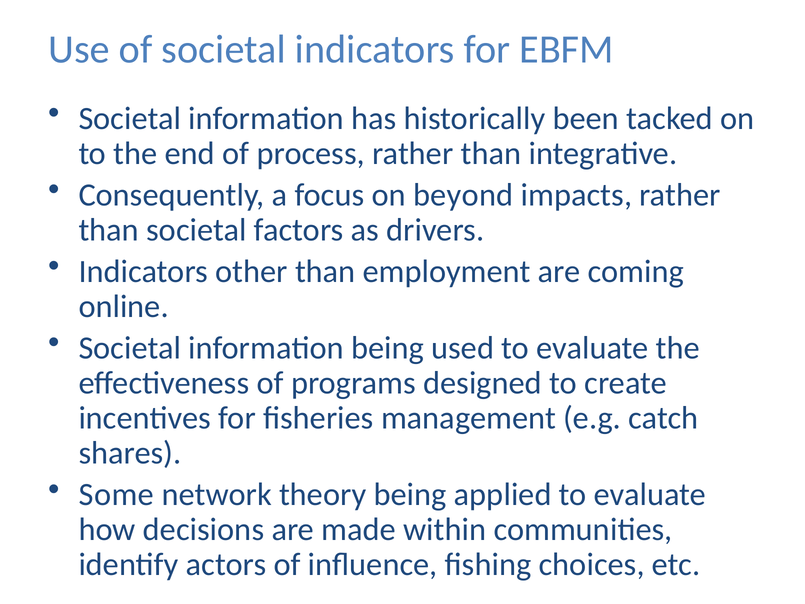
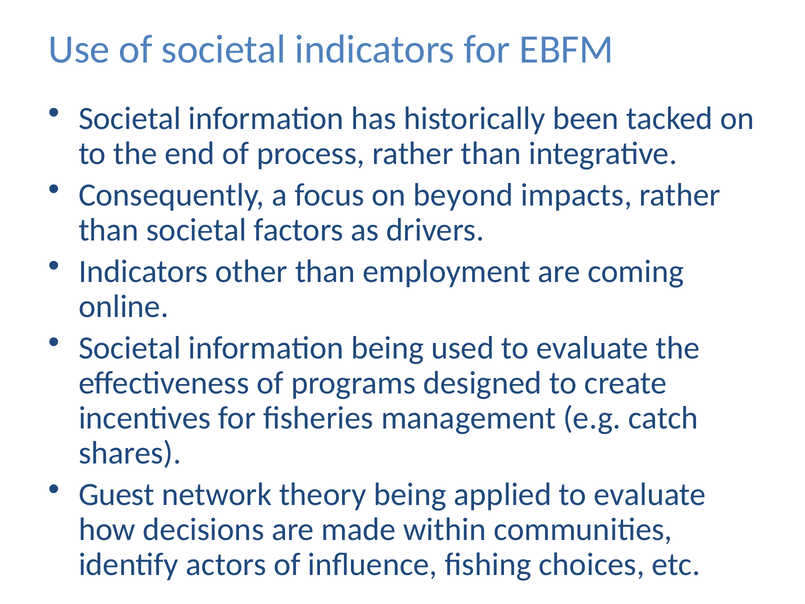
Some: Some -> Guest (117, 494)
